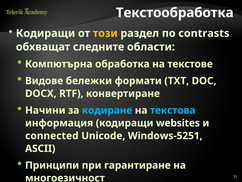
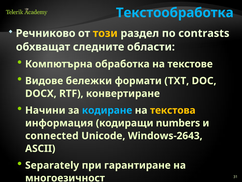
Текстообработка colour: white -> light blue (175, 13)
Кодиращи: Кодиращи -> Речниково (46, 33)
текстова colour: light blue -> yellow (173, 110)
websites: websites -> numbers (178, 123)
Windows-5251: Windows-5251 -> Windows-2643 (165, 135)
Принципи: Принципи -> Separately (52, 165)
